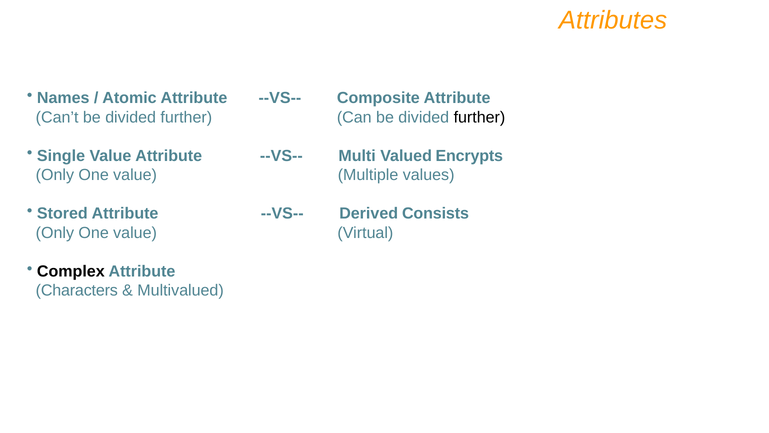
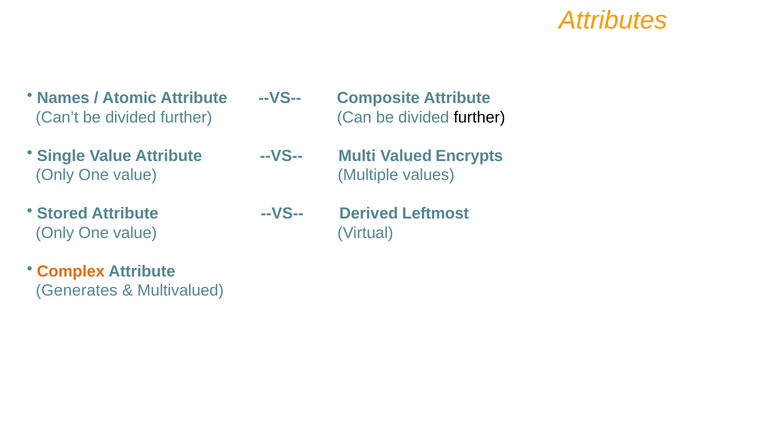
Consists: Consists -> Leftmost (435, 213)
Complex colour: black -> orange (71, 271)
Characters: Characters -> Generates (77, 290)
